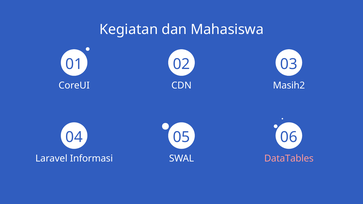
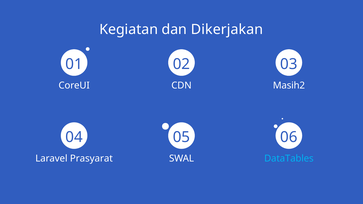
Mahasiswa: Mahasiswa -> Dikerjakan (227, 29)
Informasi: Informasi -> Prasyarat (91, 159)
DataTables colour: pink -> light blue (289, 159)
